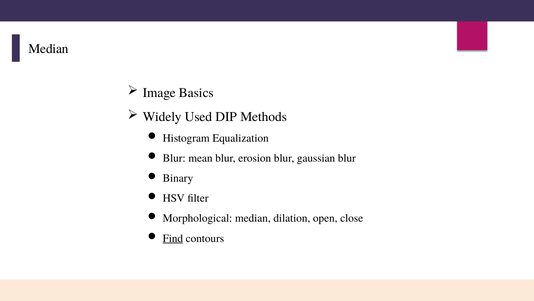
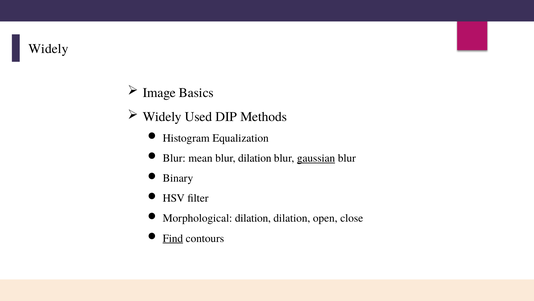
Median: Median -> Widely (48, 49)
blur erosion: erosion -> dilation (255, 158)
gaussian underline: none -> present (316, 158)
Morphological median: median -> dilation (253, 218)
